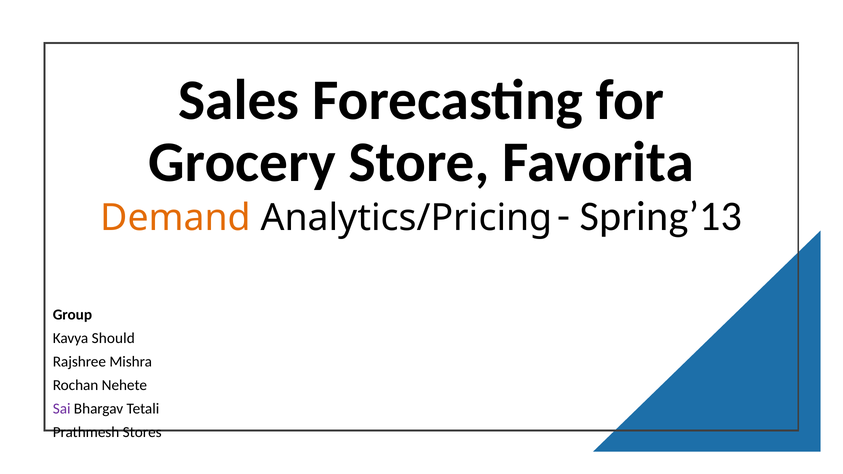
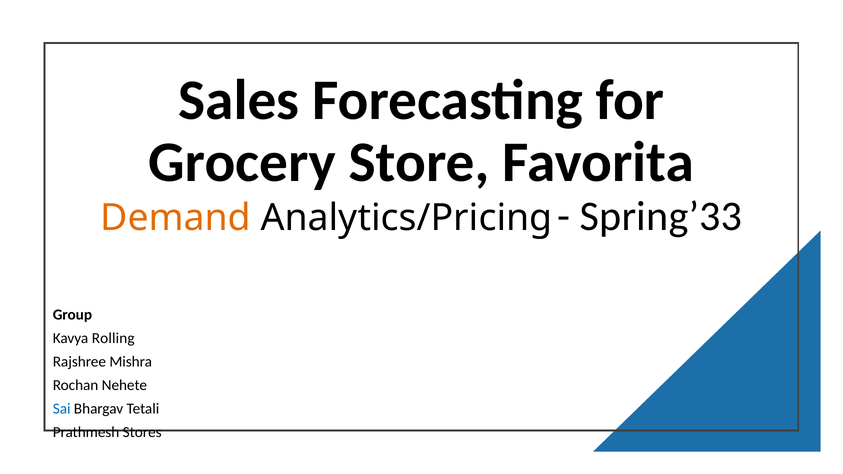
Spring’13: Spring’13 -> Spring’33 (661, 216)
Should: Should -> Rolling (113, 339)
Sai colour: purple -> blue (62, 409)
